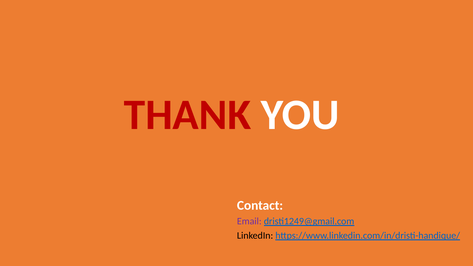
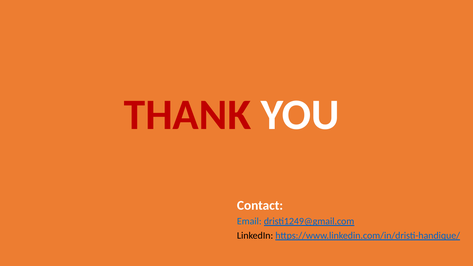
Email colour: purple -> blue (249, 221)
